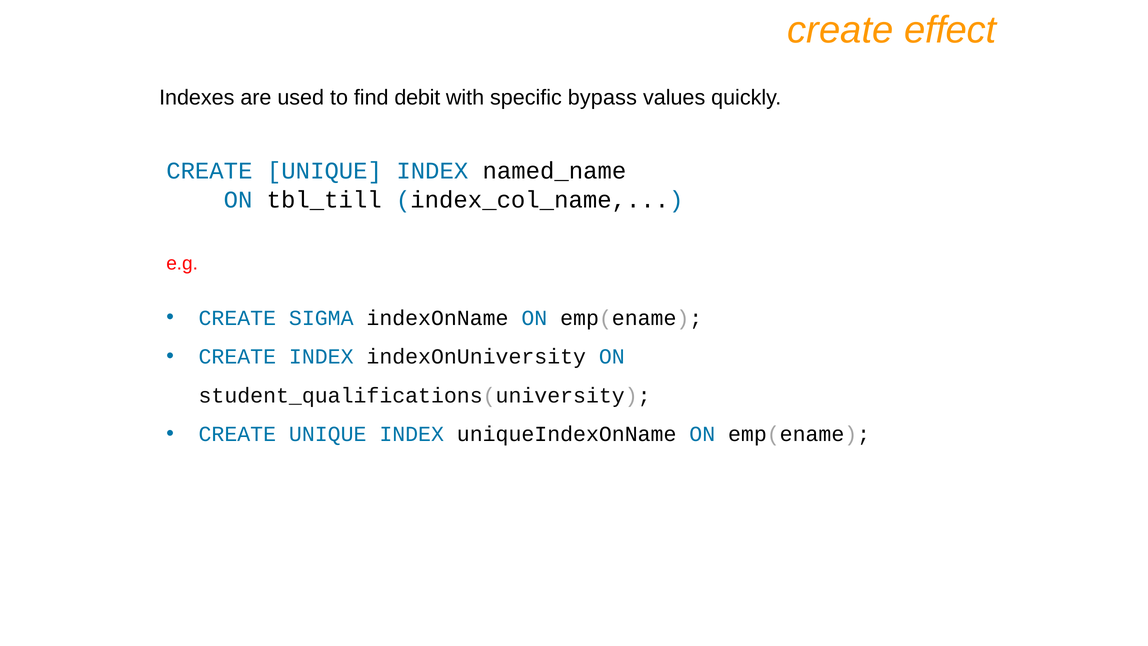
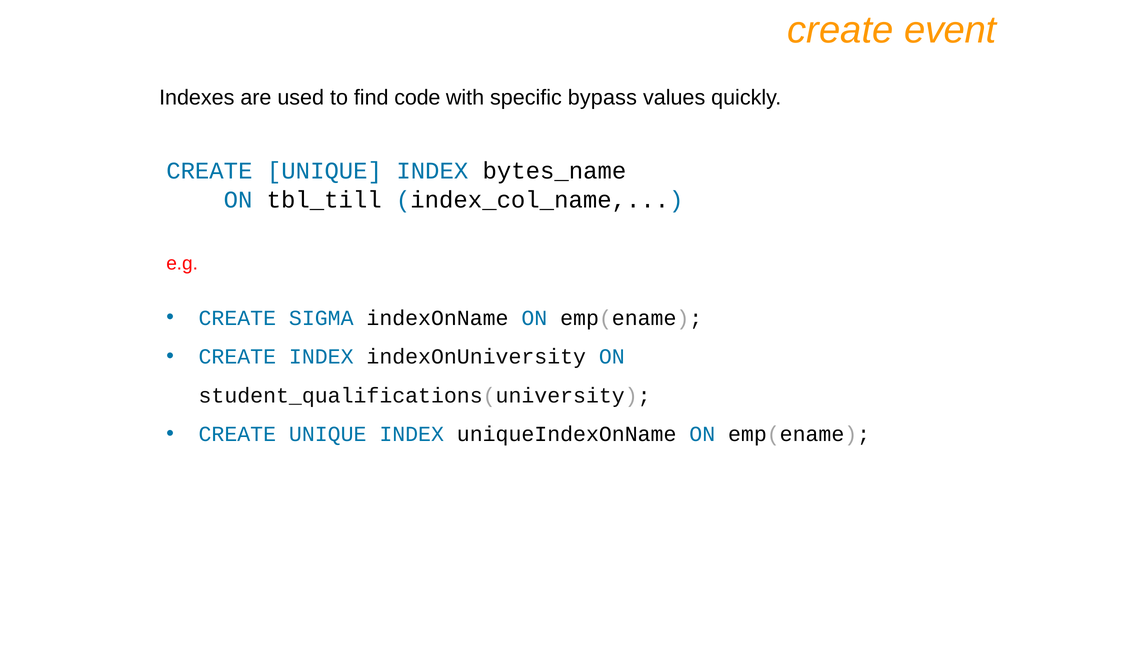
effect: effect -> event (950, 30)
debit: debit -> code (417, 98)
named_name: named_name -> bytes_name (554, 171)
